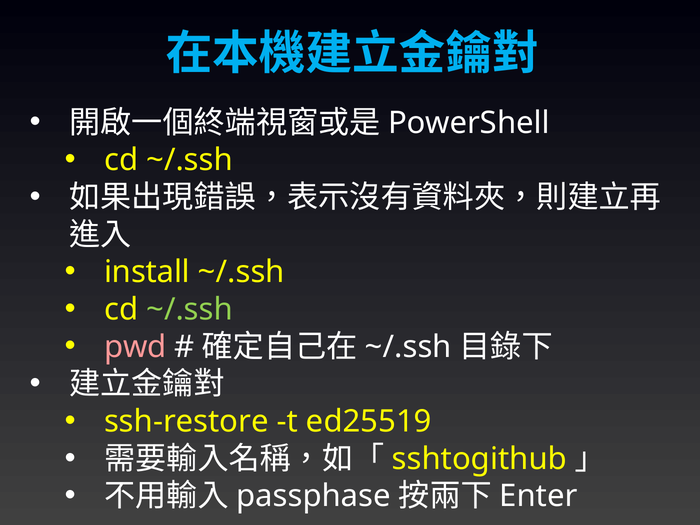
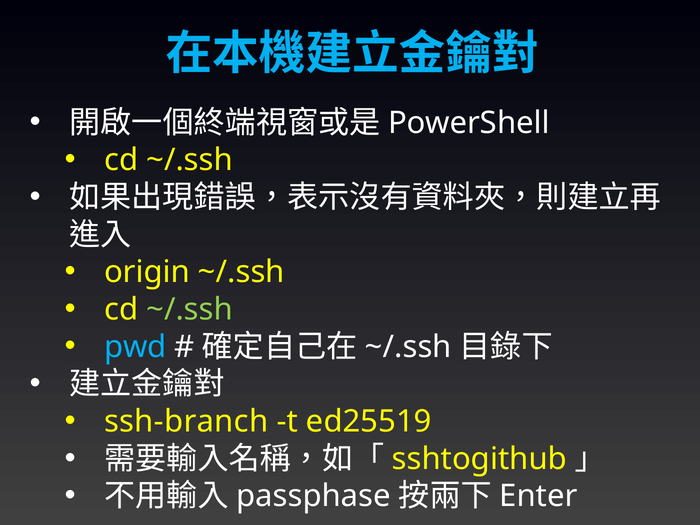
install: install -> origin (147, 272)
pwd colour: pink -> light blue (135, 347)
ssh-restore: ssh-restore -> ssh-branch (186, 422)
